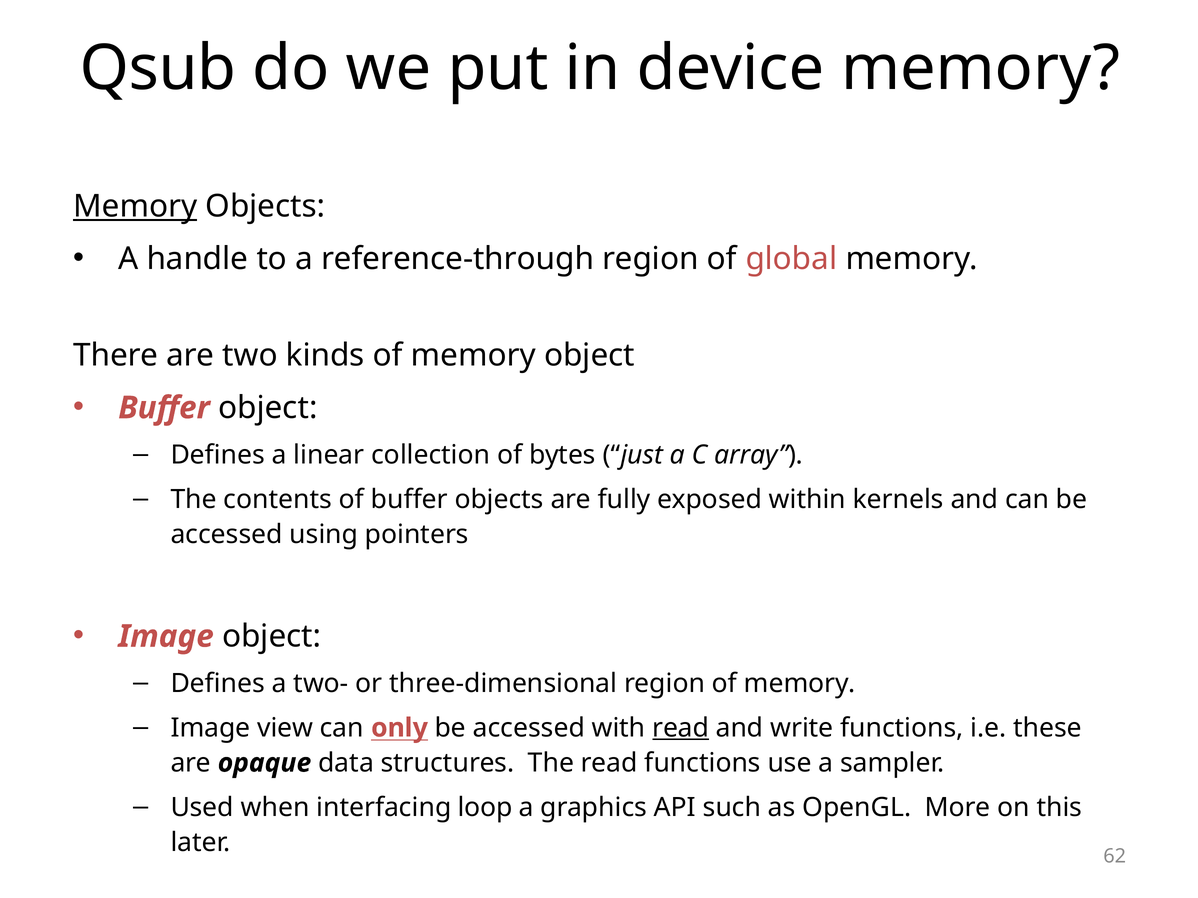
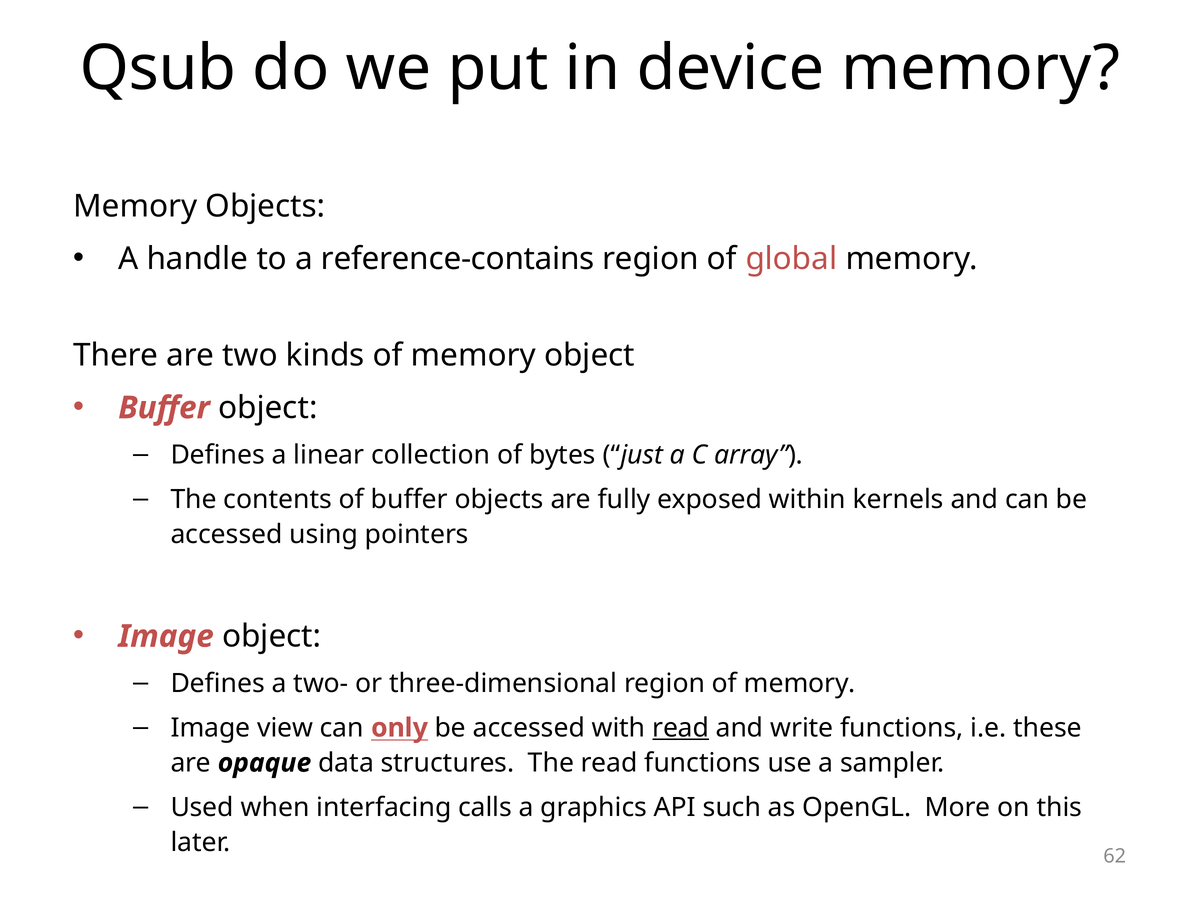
Memory underline: present -> none (135, 207)
reference-through: reference-through -> reference-contains (458, 259)
loop: loop -> calls (485, 808)
